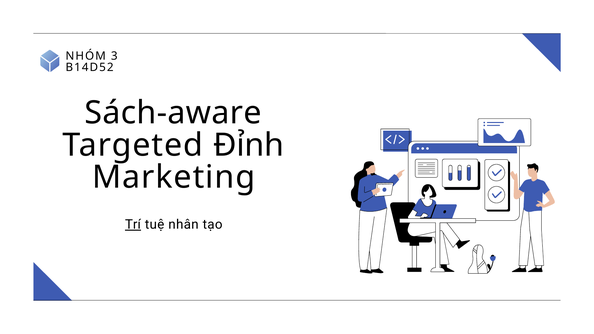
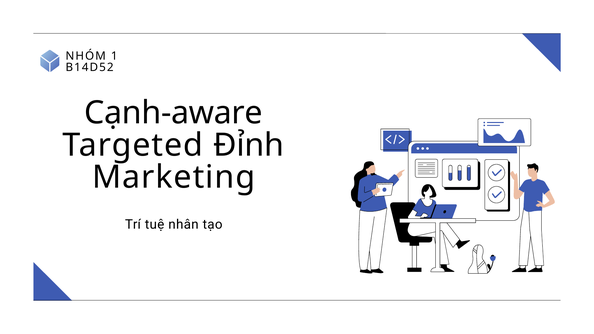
3: 3 -> 1 (114, 56)
Sách-aware: Sách-aware -> Cạnh-aware (173, 113)
Trí underline: present -> none (133, 225)
